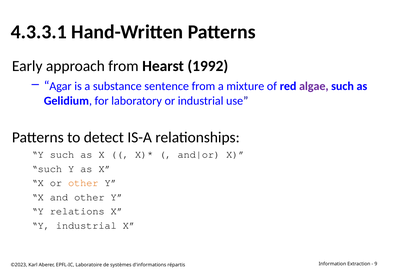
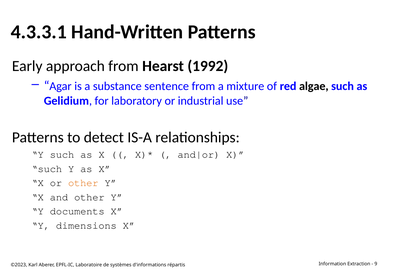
algae colour: purple -> black (314, 86)
relations: relations -> documents (77, 211)
Y industrial: industrial -> dimensions (86, 225)
